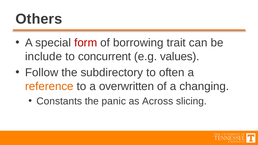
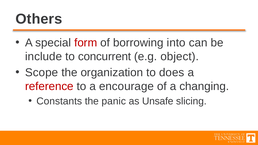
trait: trait -> into (176, 43)
values: values -> object (180, 57)
Follow: Follow -> Scope (42, 73)
subdirectory: subdirectory -> organization (112, 73)
often: often -> does (172, 73)
reference colour: orange -> red (49, 86)
overwritten: overwritten -> encourage (126, 86)
Across: Across -> Unsafe (158, 101)
